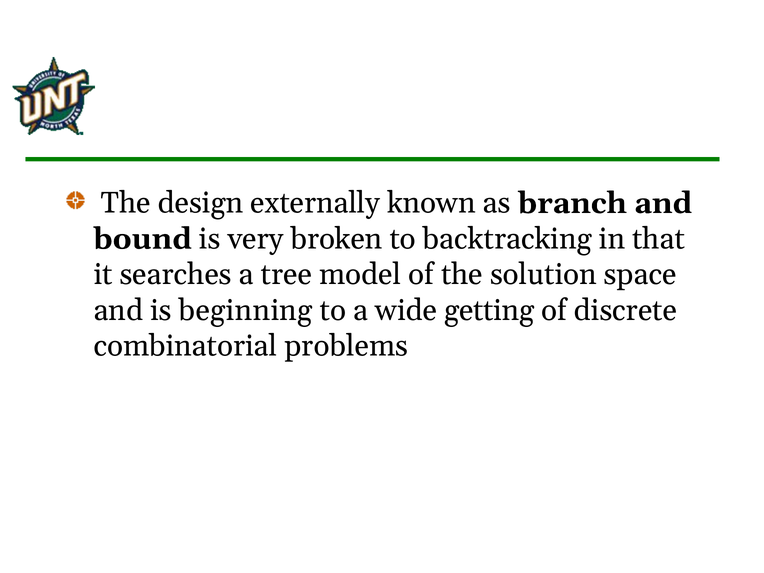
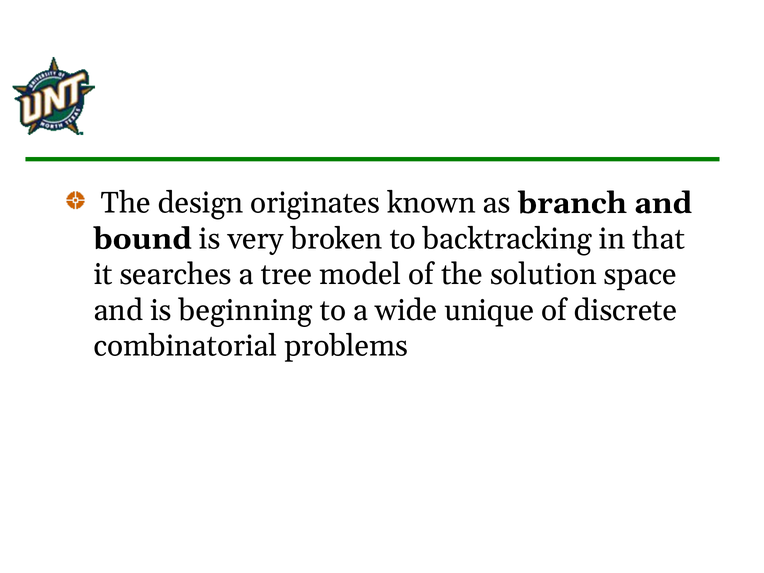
externally: externally -> originates (315, 203)
getting: getting -> unique (489, 310)
